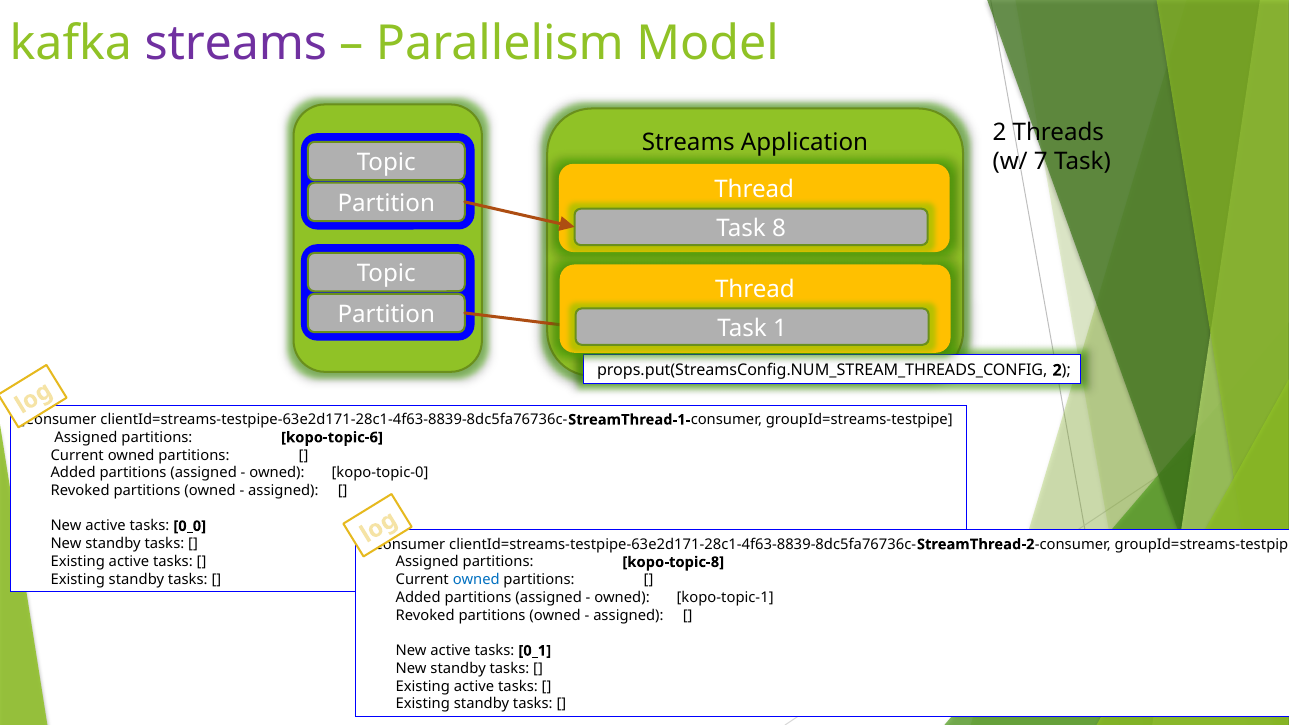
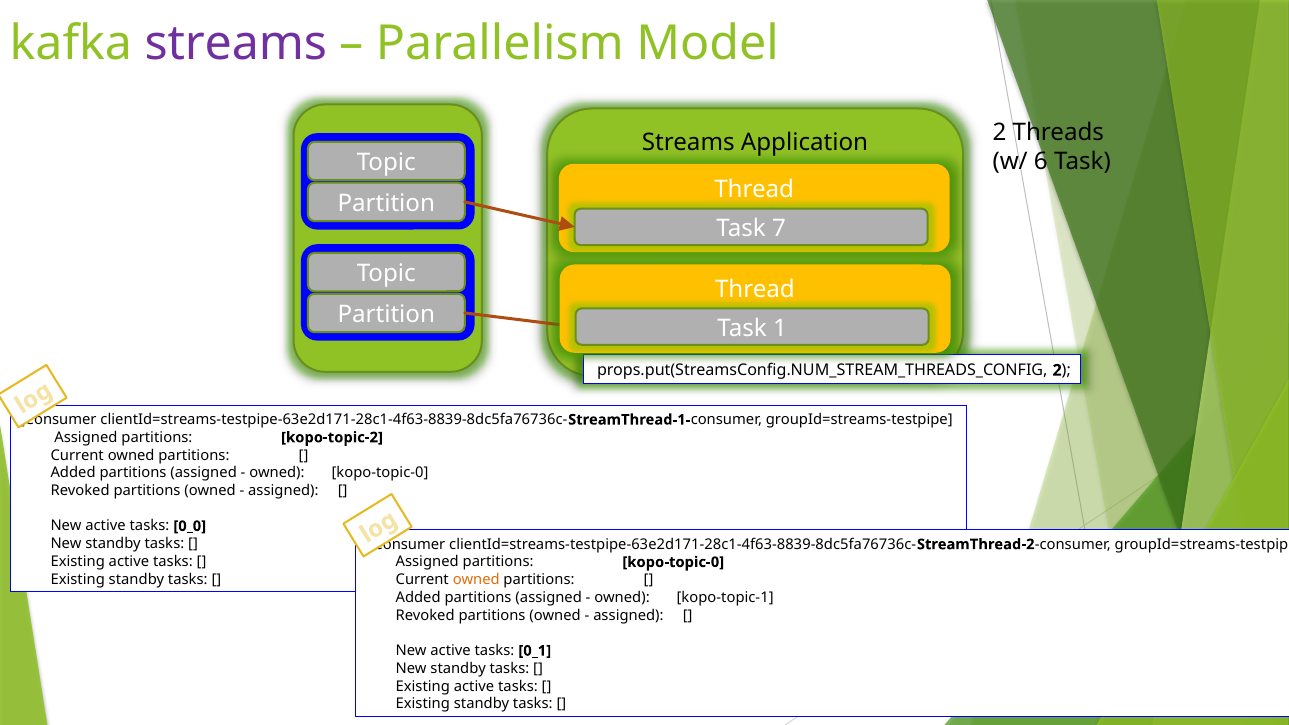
7: 7 -> 6 (1041, 162)
8: 8 -> 7 (779, 229)
kopo-topic-6: kopo-topic-6 -> kopo-topic-2 (332, 437)
partitions kopo-topic-8: kopo-topic-8 -> kopo-topic-0 (673, 562)
owned colour: blue -> orange (476, 580)
